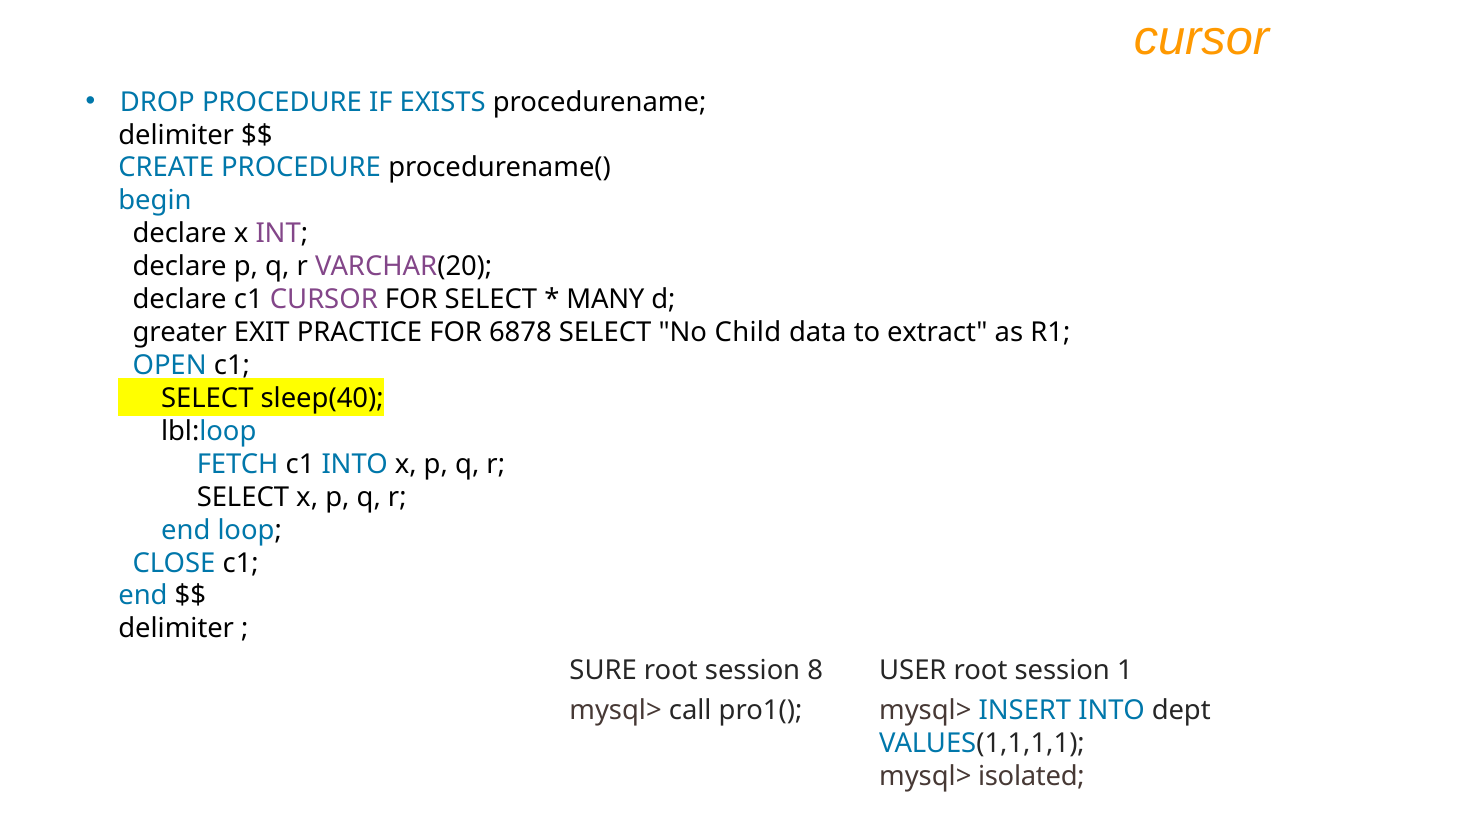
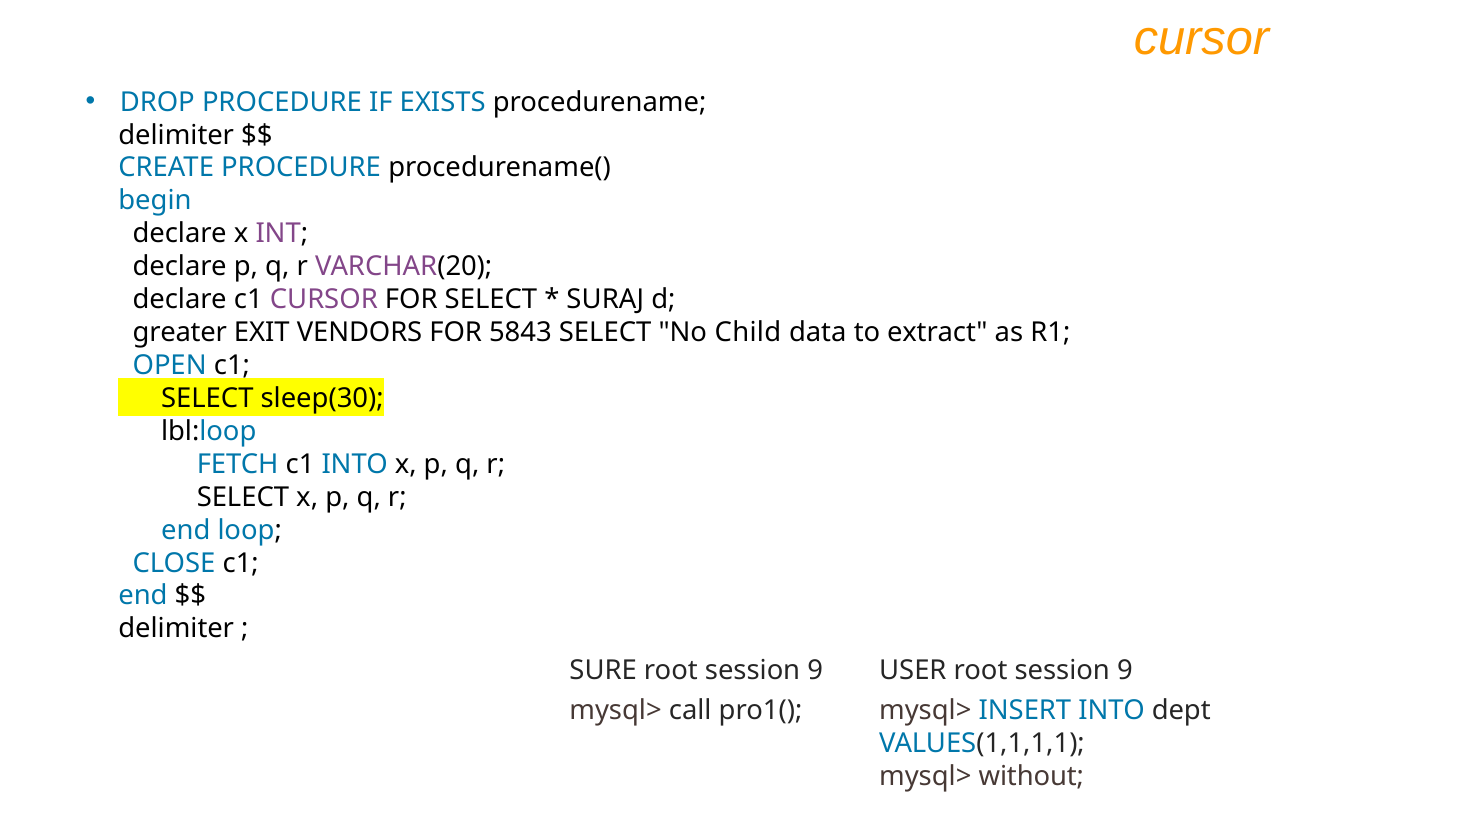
MANY: MANY -> SURAJ (605, 300)
PRACTICE: PRACTICE -> VENDORS (360, 333)
6878: 6878 -> 5843 (520, 333)
sleep(40: sleep(40 -> sleep(30 (322, 398)
8: 8 -> 9 (815, 670)
USER root session 1: 1 -> 9 (1125, 670)
isolated: isolated -> without (1031, 776)
